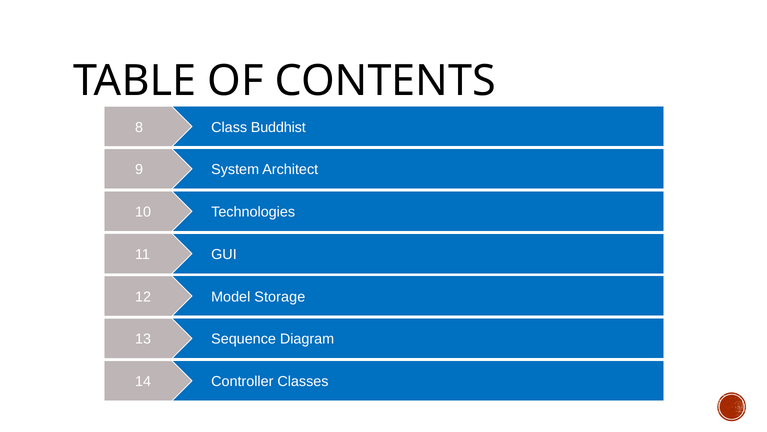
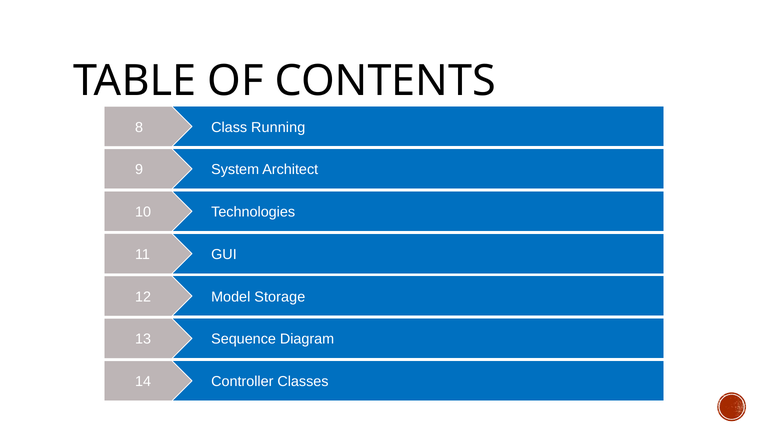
Buddhist: Buddhist -> Running (278, 127)
